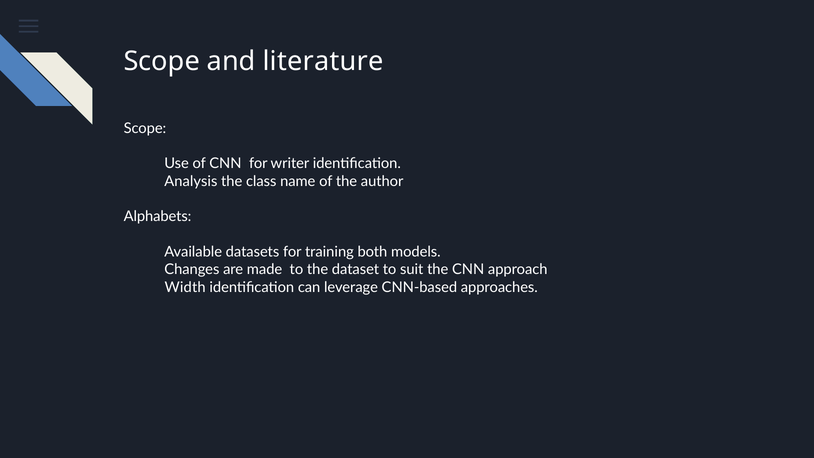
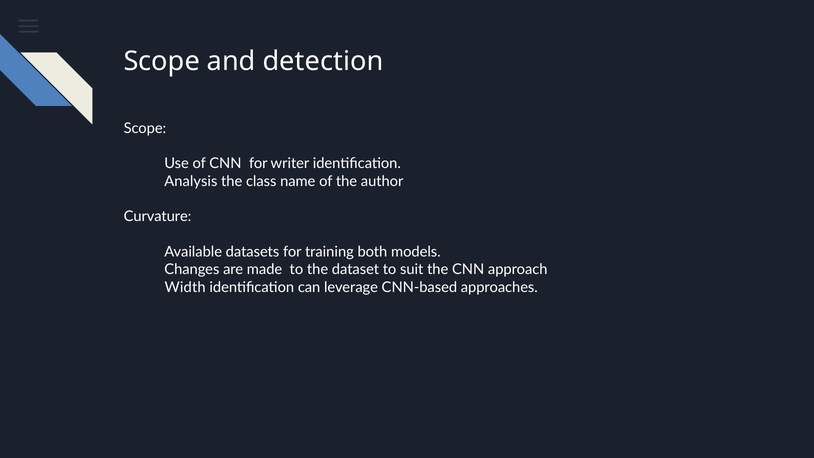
literature: literature -> detection (323, 61)
Alphabets: Alphabets -> Curvature (158, 217)
